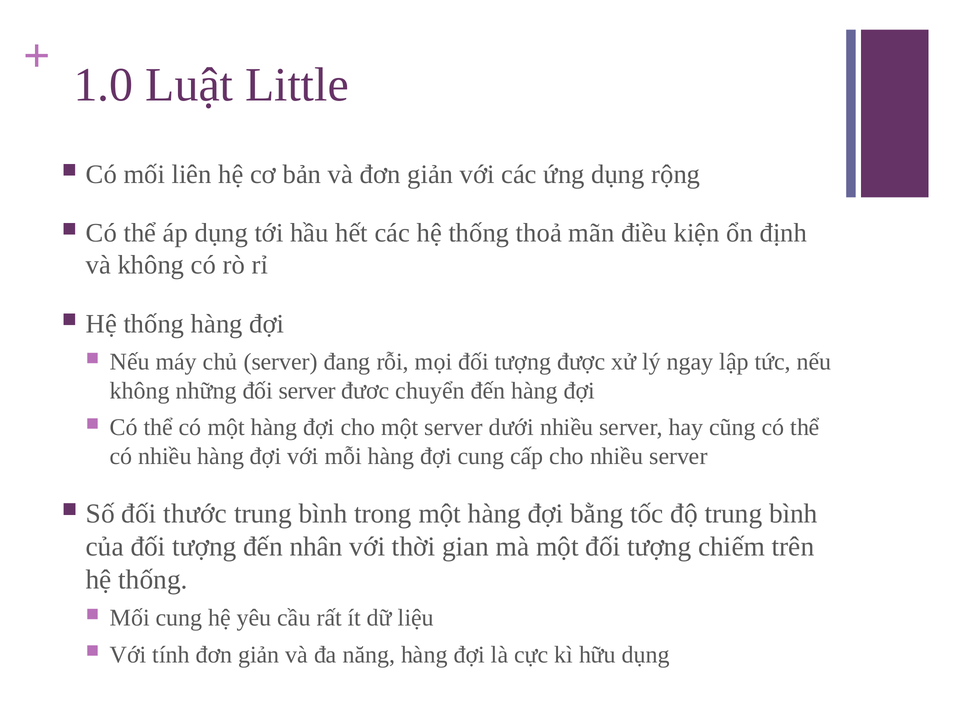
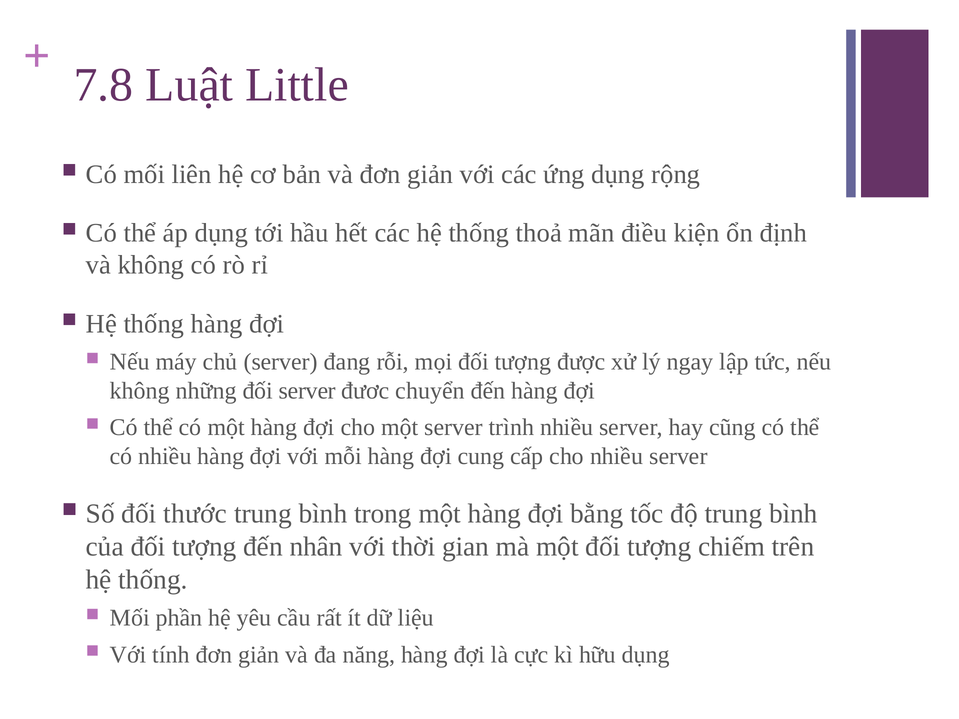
1.0: 1.0 -> 7.8 (103, 85)
dưới: dưới -> trình (511, 428)
Mối cung: cung -> phần (179, 618)
